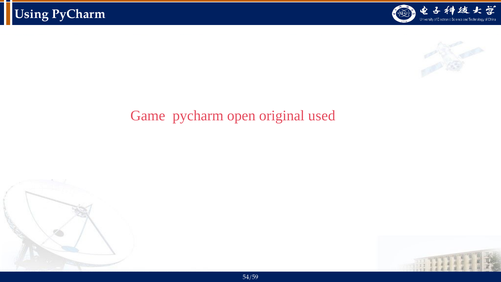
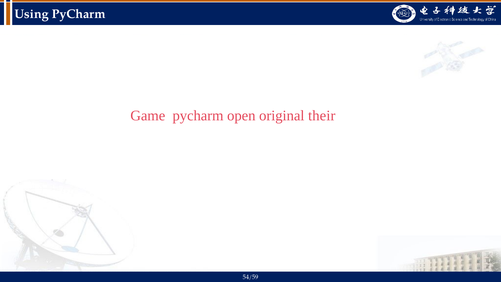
used: used -> their (322, 116)
